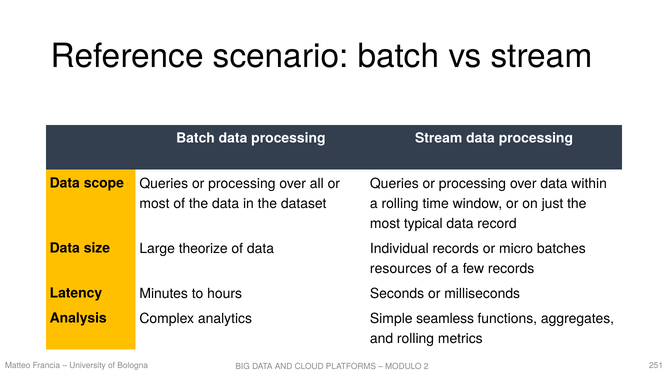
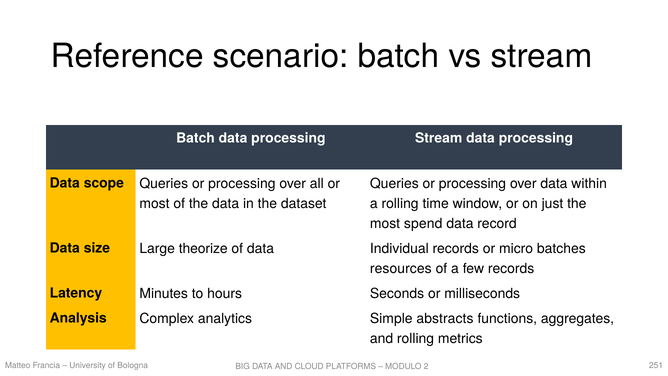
typical: typical -> spend (423, 223)
seamless: seamless -> abstracts (445, 318)
